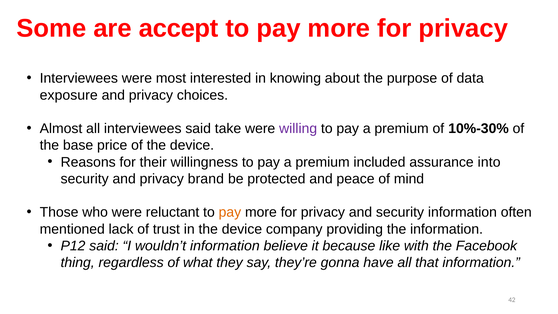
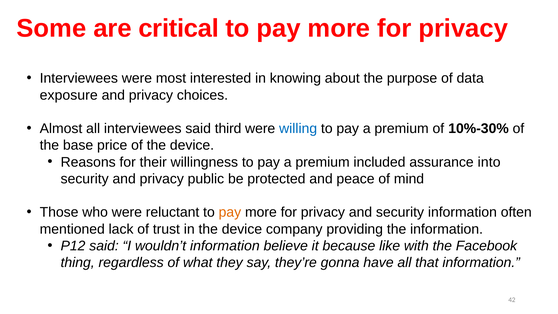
accept: accept -> critical (179, 28)
take: take -> third (228, 129)
willing colour: purple -> blue (298, 129)
brand: brand -> public (206, 179)
